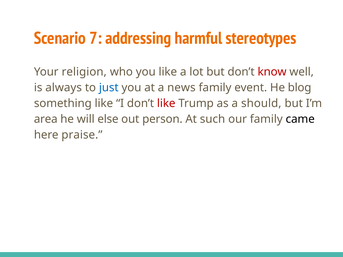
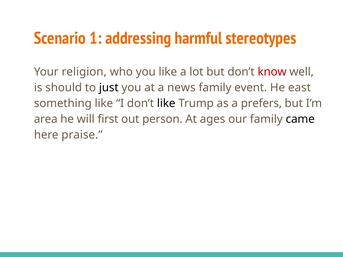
7: 7 -> 1 (96, 38)
always: always -> should (64, 88)
just colour: blue -> black (109, 88)
blog: blog -> east (299, 88)
like colour: red -> black (166, 103)
should: should -> prefers (261, 103)
else: else -> first (108, 119)
such: such -> ages (213, 119)
